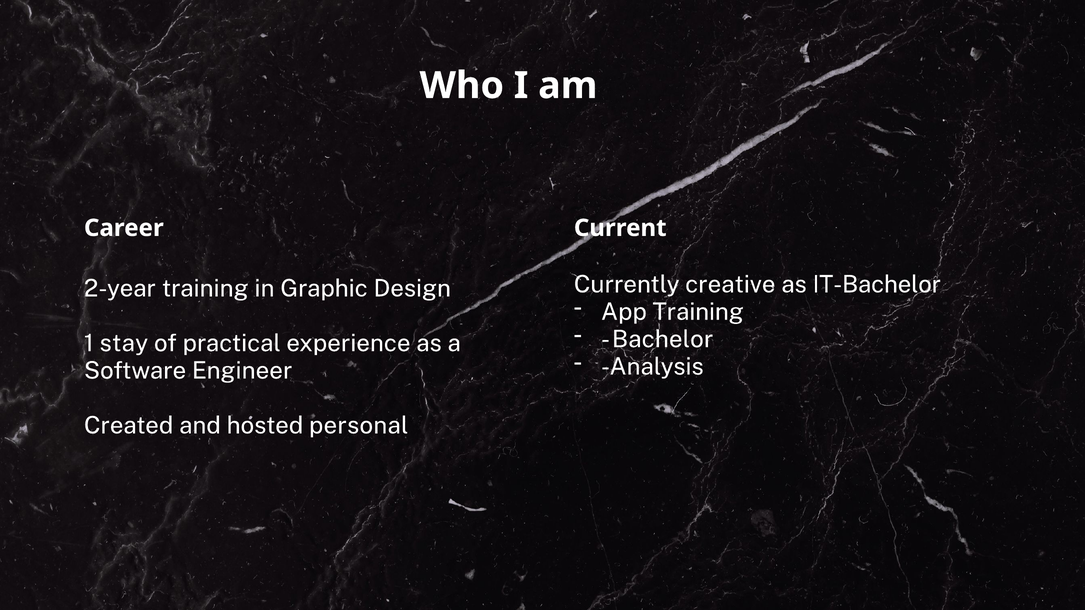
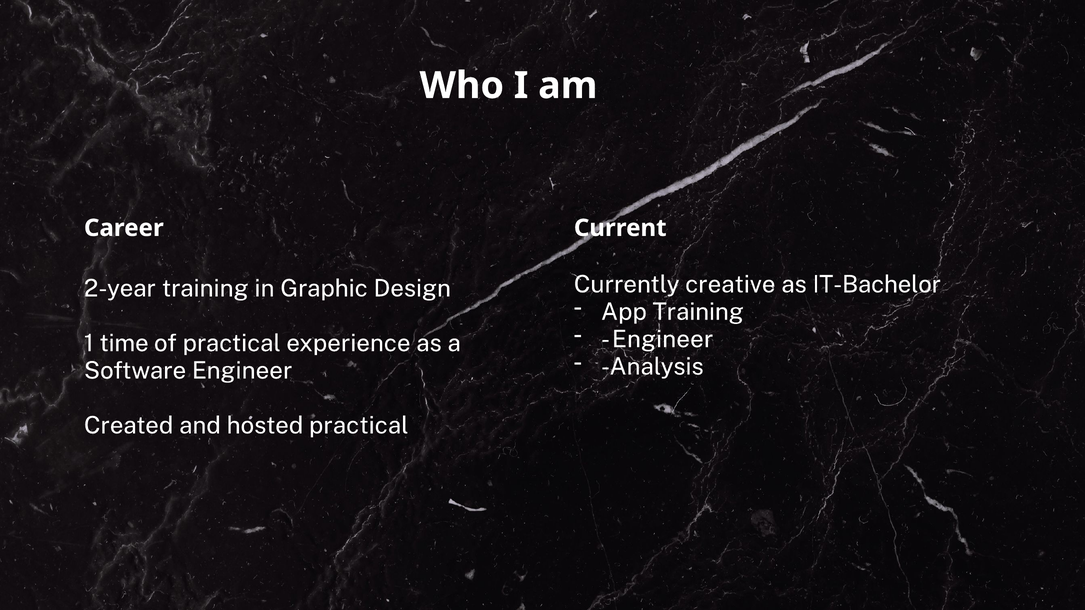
Bachelor: Bachelor -> Engineer (663, 339)
stay: stay -> time (124, 343)
hosted personal: personal -> practical (359, 426)
